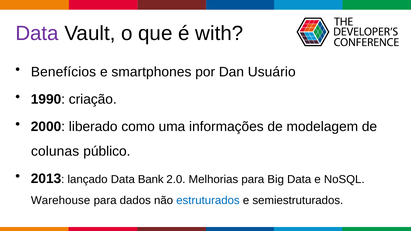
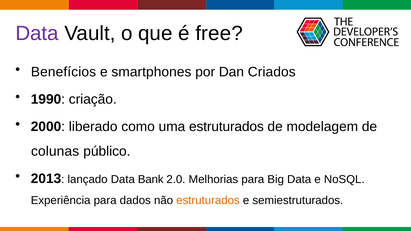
with: with -> free (219, 33)
Usuário: Usuário -> Criados (272, 72)
uma informações: informações -> estruturados (226, 127)
Warehouse: Warehouse -> Experiência (61, 201)
estruturados colour: blue -> orange (208, 201)
